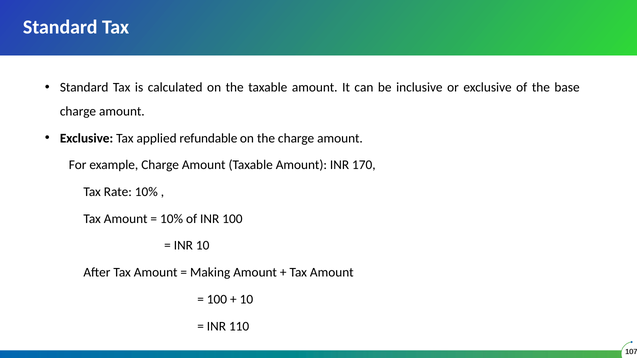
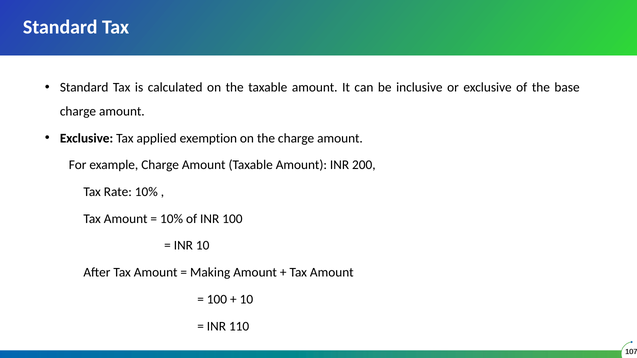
refundable: refundable -> exemption (208, 138)
170: 170 -> 200 (364, 165)
